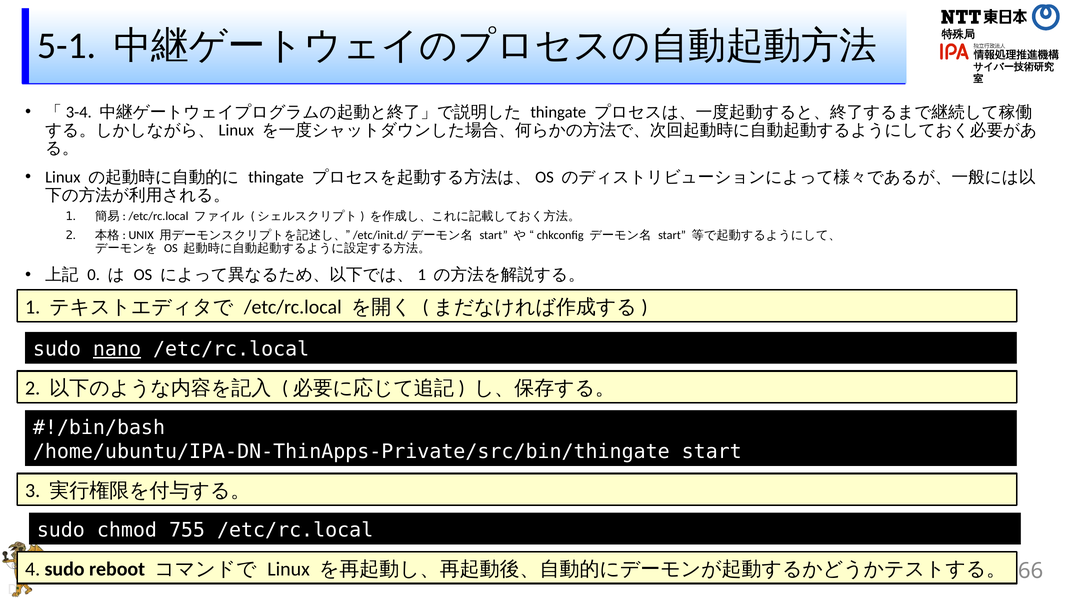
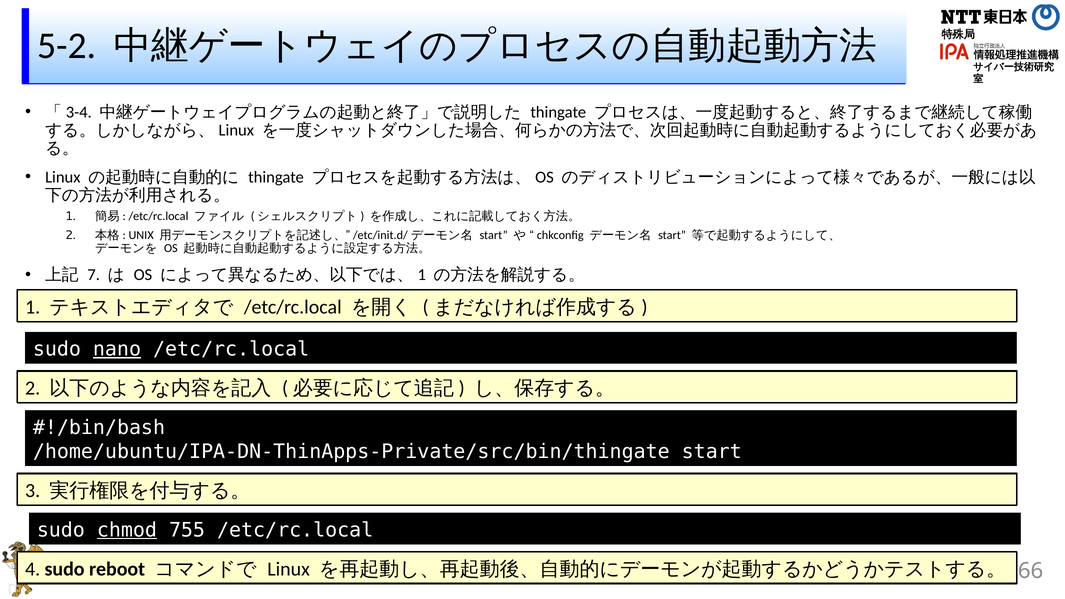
5-1: 5-1 -> 5-2 (67, 46)
0: 0 -> 7 (94, 275)
chmod underline: none -> present (127, 530)
